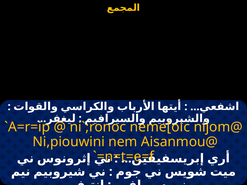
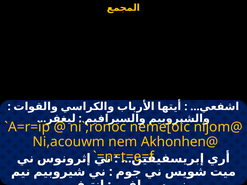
Ni,piouwini: Ni,piouwini -> Ni,acouwm (69, 142)
Aisanmou@: Aisanmou@ -> Akhonhen@ (179, 142)
